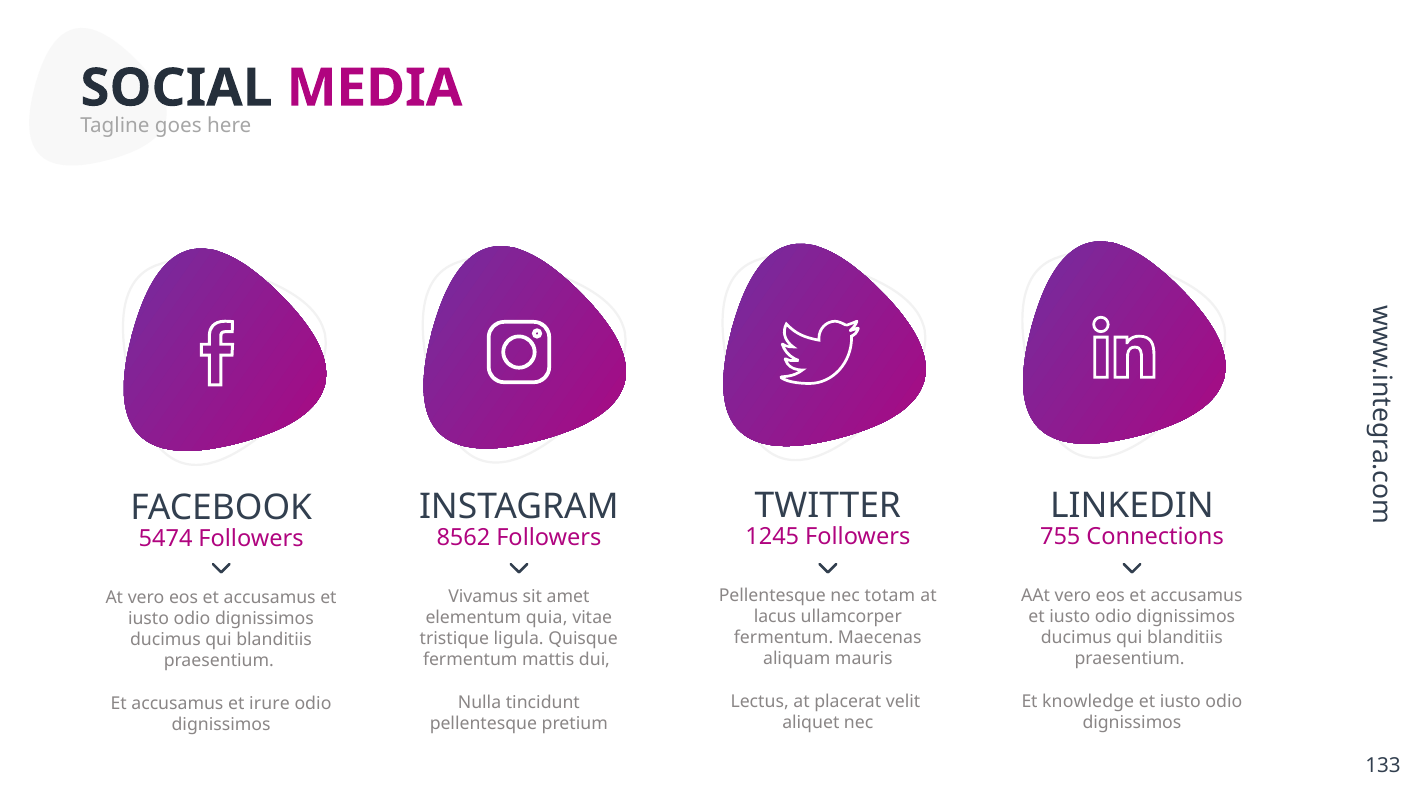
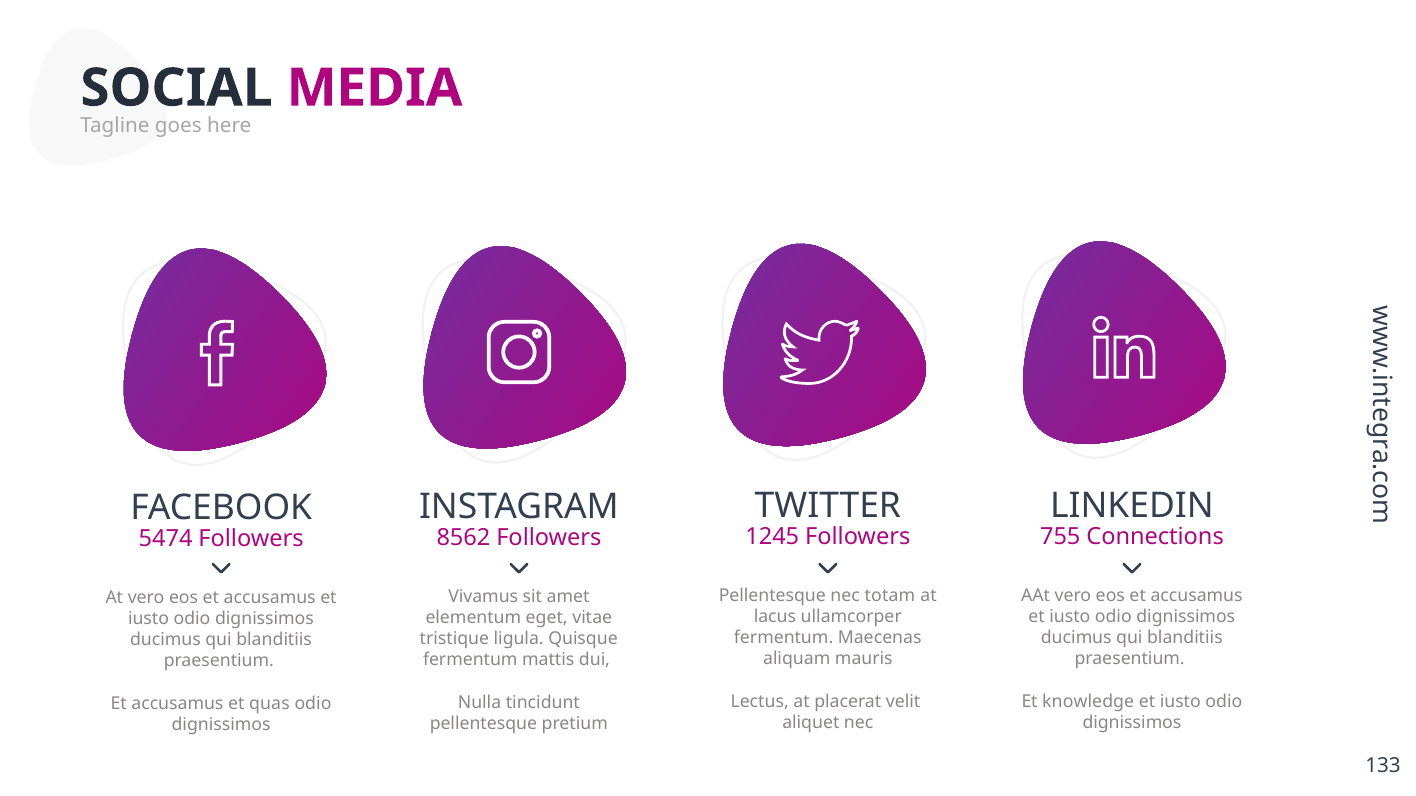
quia: quia -> eget (547, 618)
irure: irure -> quas (269, 704)
